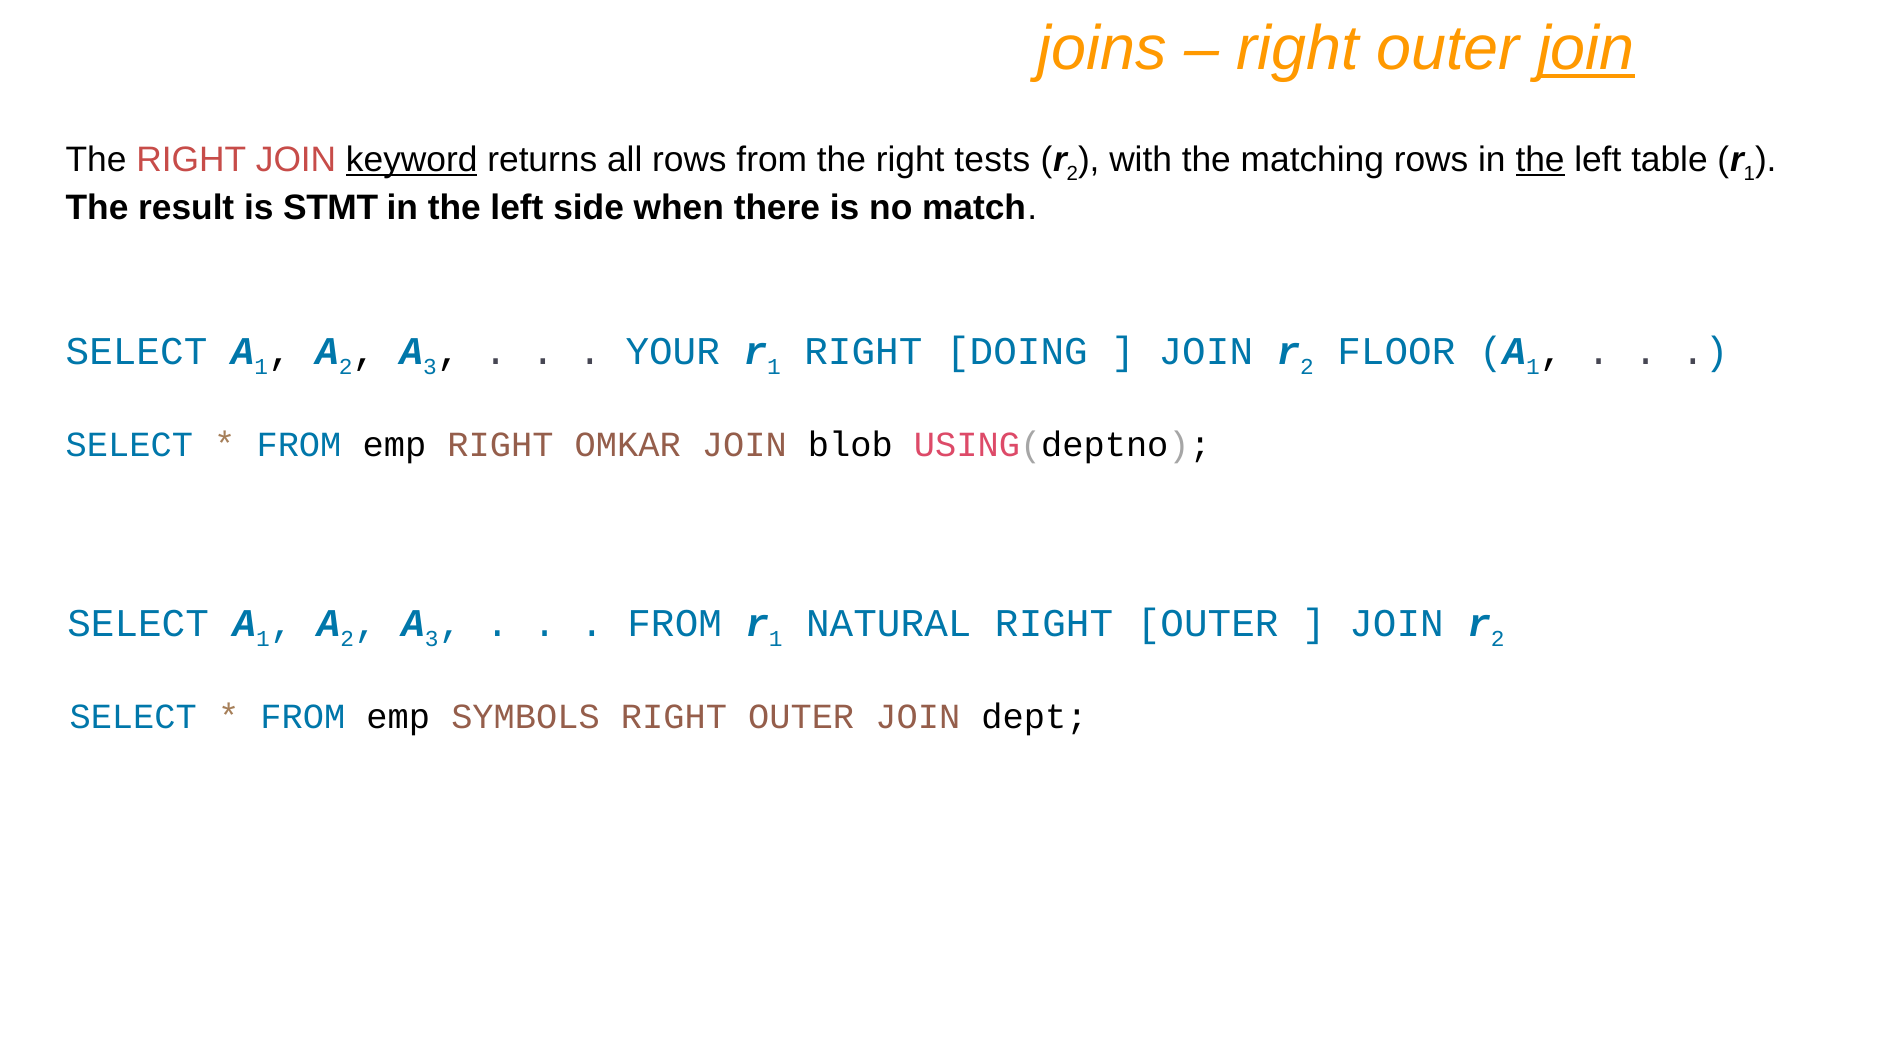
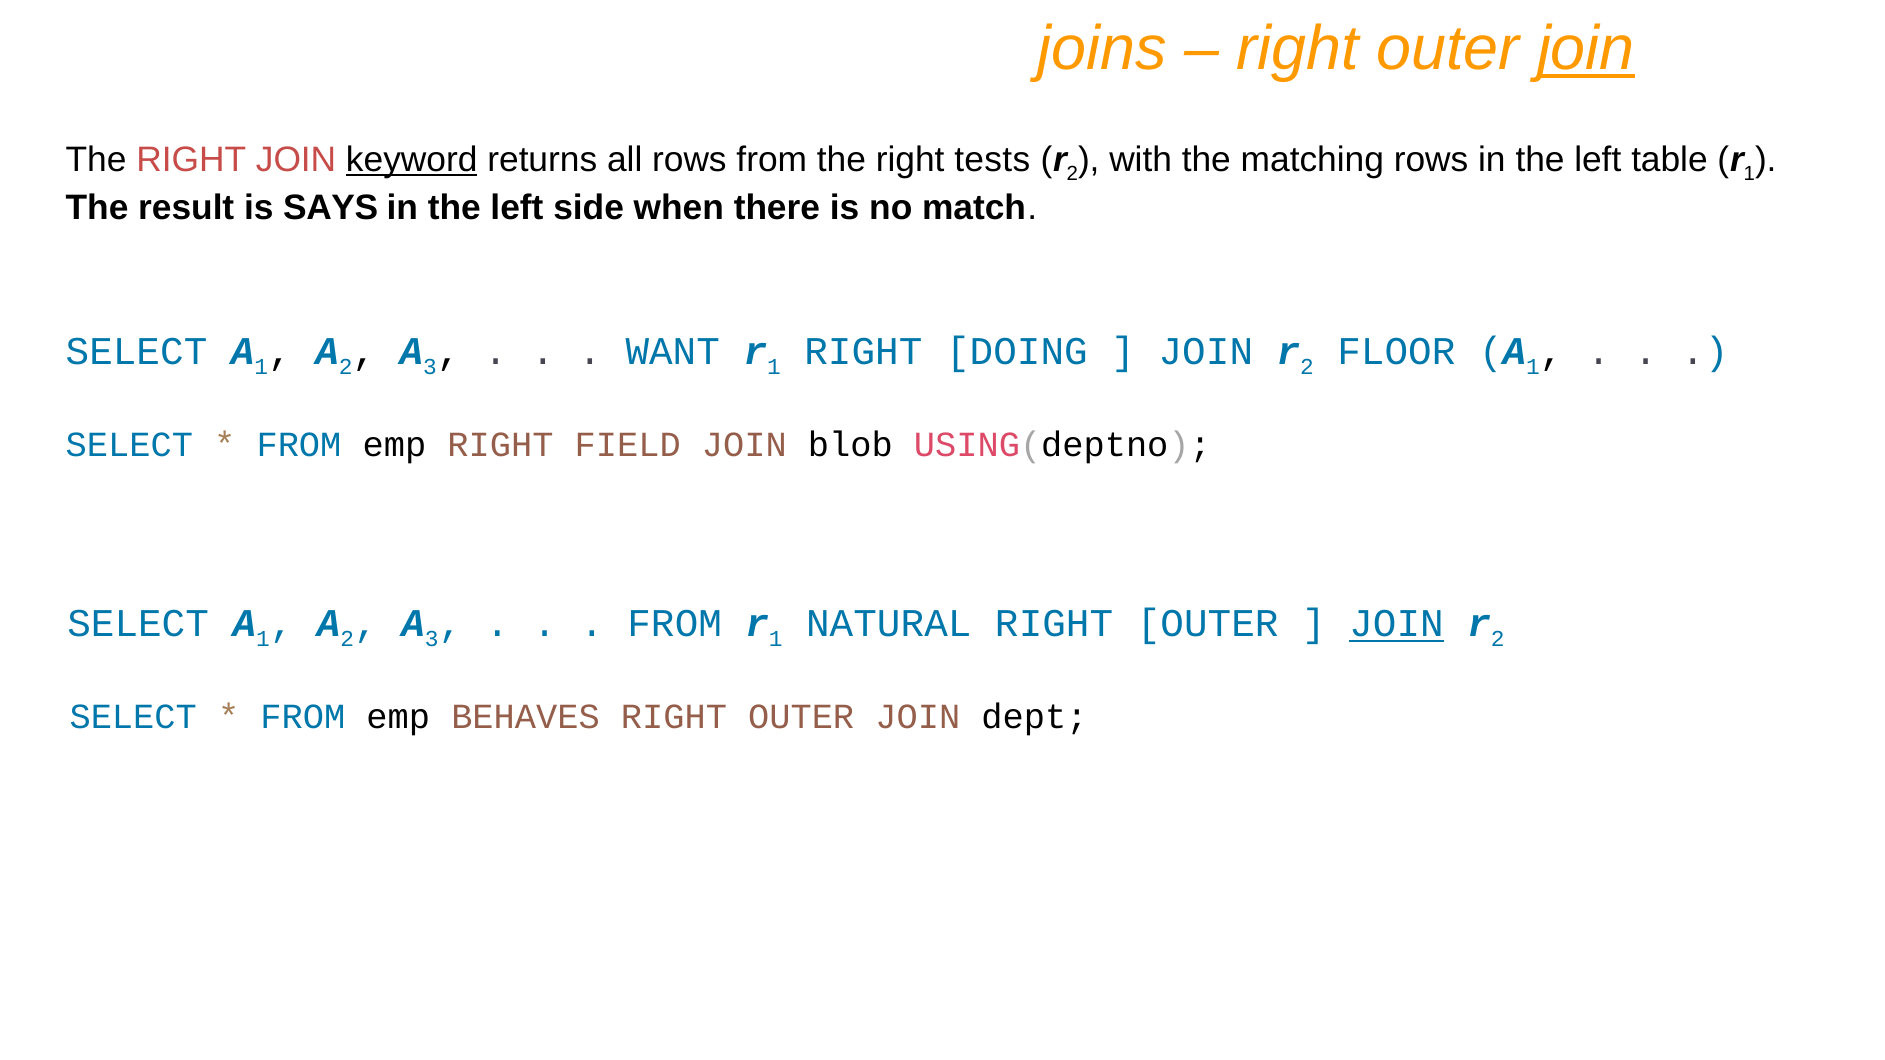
the underline: present -> none (1540, 160)
STMT: STMT -> SAYS (331, 208)
YOUR: YOUR -> WANT (673, 351)
OMKAR: OMKAR -> FIELD (628, 445)
JOIN underline: none -> present (1397, 624)
SYMBOLS: SYMBOLS -> BEHAVES (526, 717)
